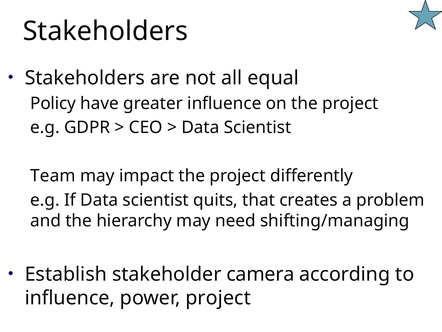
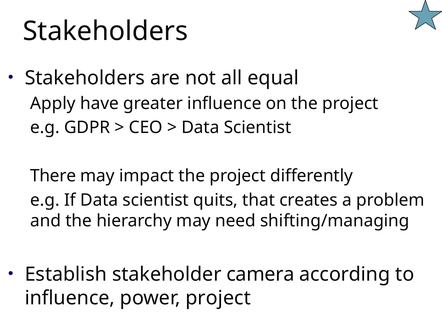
Policy: Policy -> Apply (53, 103)
Team: Team -> There (53, 176)
